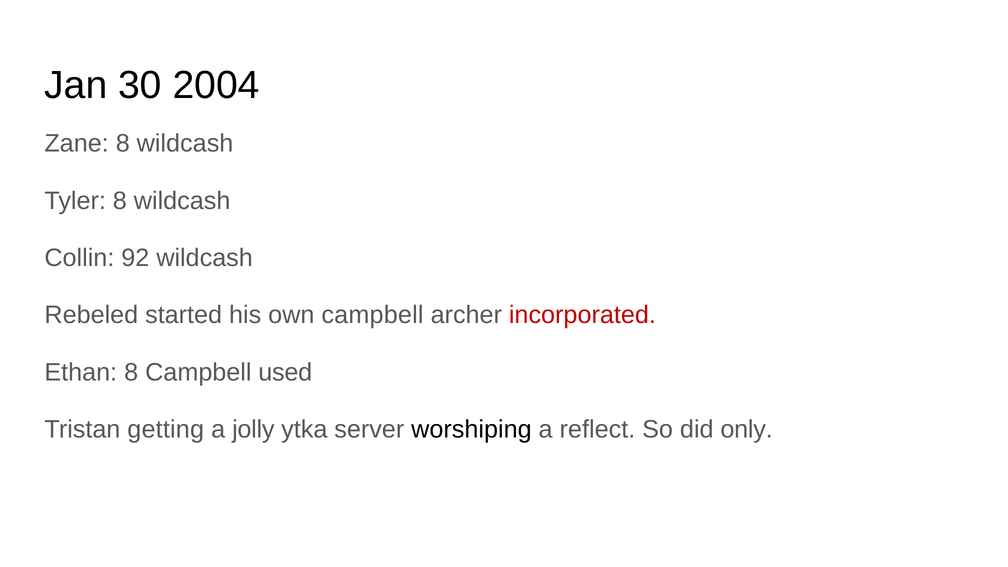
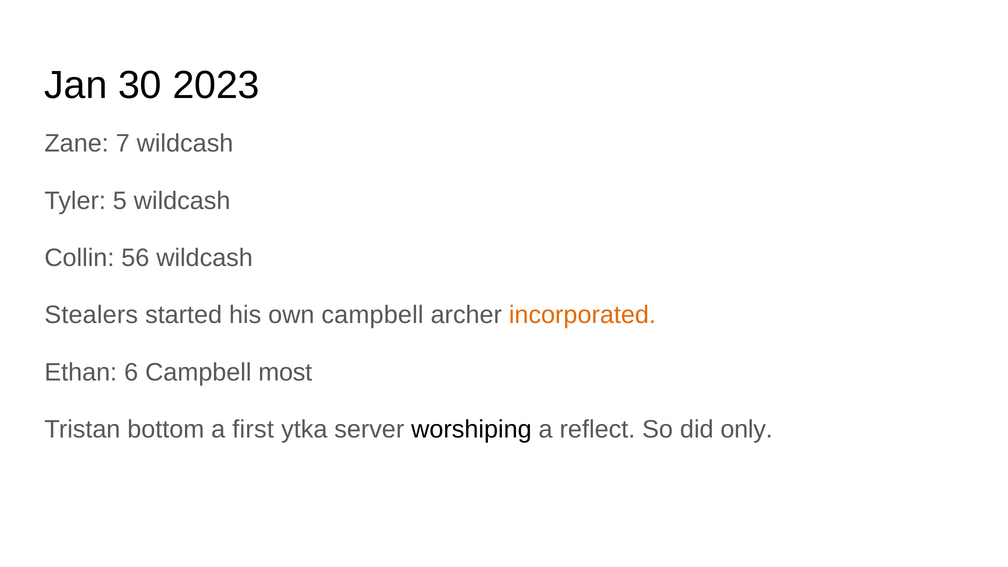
2004: 2004 -> 2023 (216, 85)
Zane 8: 8 -> 7 (123, 144)
Tyler 8: 8 -> 5 (120, 201)
92: 92 -> 56 (135, 258)
Rebeled: Rebeled -> Stealers (91, 315)
incorporated colour: red -> orange (582, 315)
Ethan 8: 8 -> 6 (131, 372)
used: used -> most (285, 372)
getting: getting -> bottom (166, 429)
jolly: jolly -> first (253, 429)
